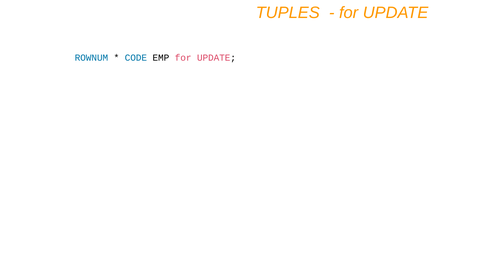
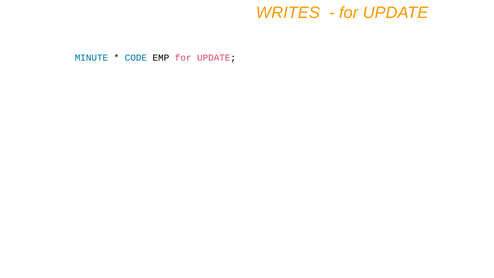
TUPLES: TUPLES -> WRITES (288, 13)
ROWNUM: ROWNUM -> MINUTE (91, 58)
